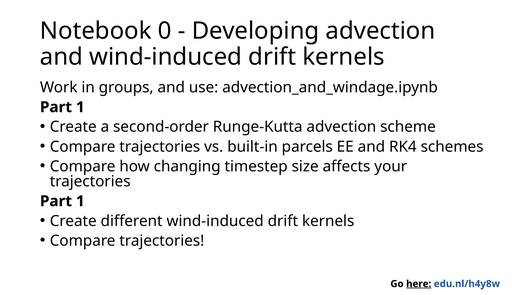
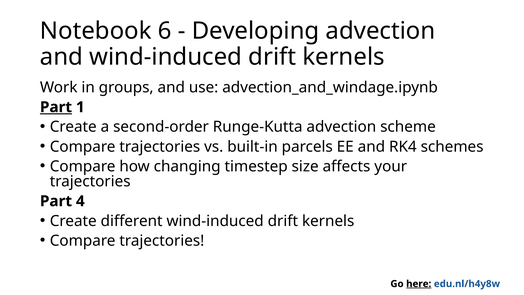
0: 0 -> 6 (165, 31)
Part underline: none -> present (56, 107)
1: 1 -> 4 (80, 201)
